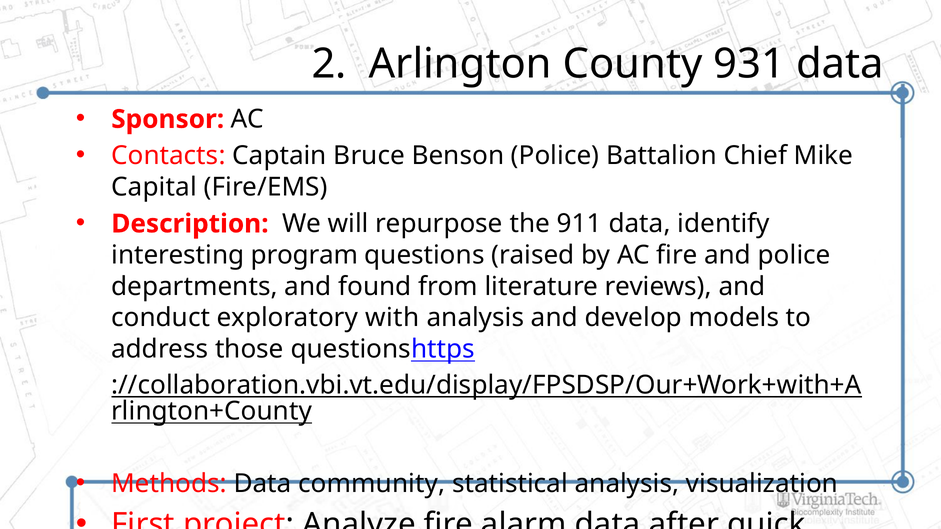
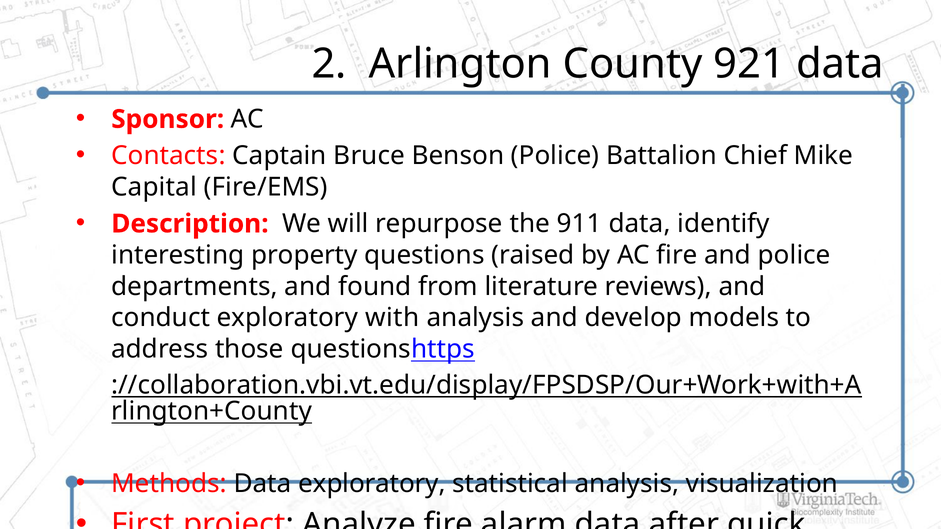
931: 931 -> 921 (749, 64)
program: program -> property (304, 255)
Data community: community -> exploratory (372, 484)
